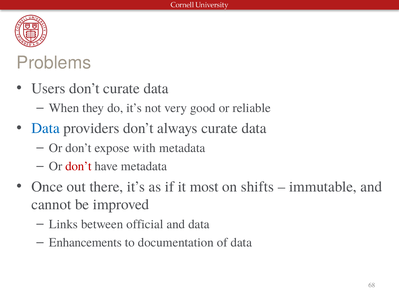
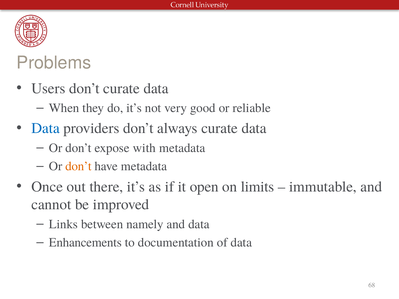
don’t colour: red -> orange (78, 166)
most: most -> open (204, 187)
shifts: shifts -> limits (258, 187)
official: official -> namely (145, 224)
